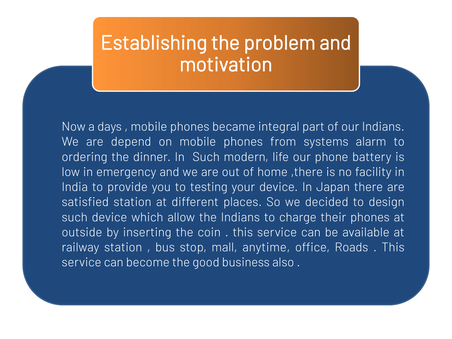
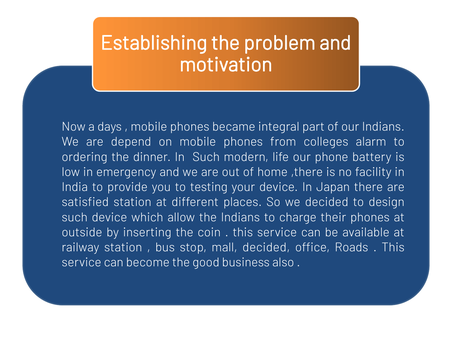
systems: systems -> colleges (326, 142)
mall anytime: anytime -> decided (266, 247)
